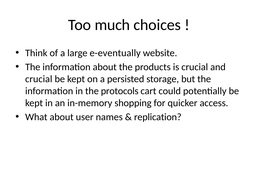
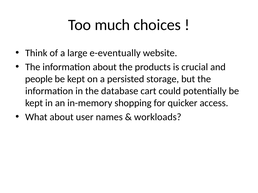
crucial: crucial -> people (39, 79)
protocols: protocols -> database (120, 91)
replication: replication -> workloads (158, 117)
